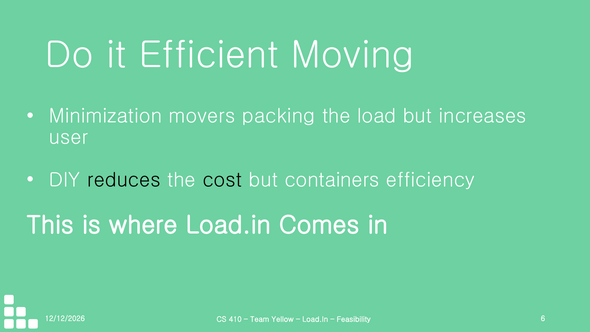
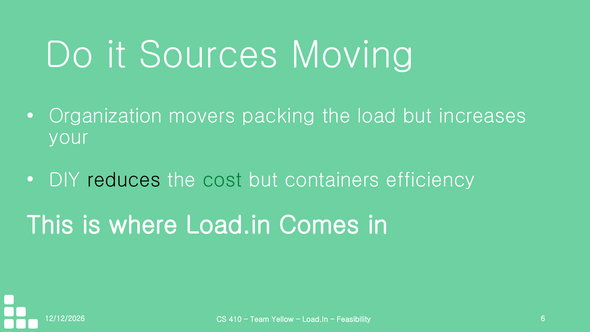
Efficient: Efficient -> Sources (209, 55)
Minimization: Minimization -> Organization (106, 116)
user: user -> your (69, 137)
cost colour: black -> green (222, 180)
